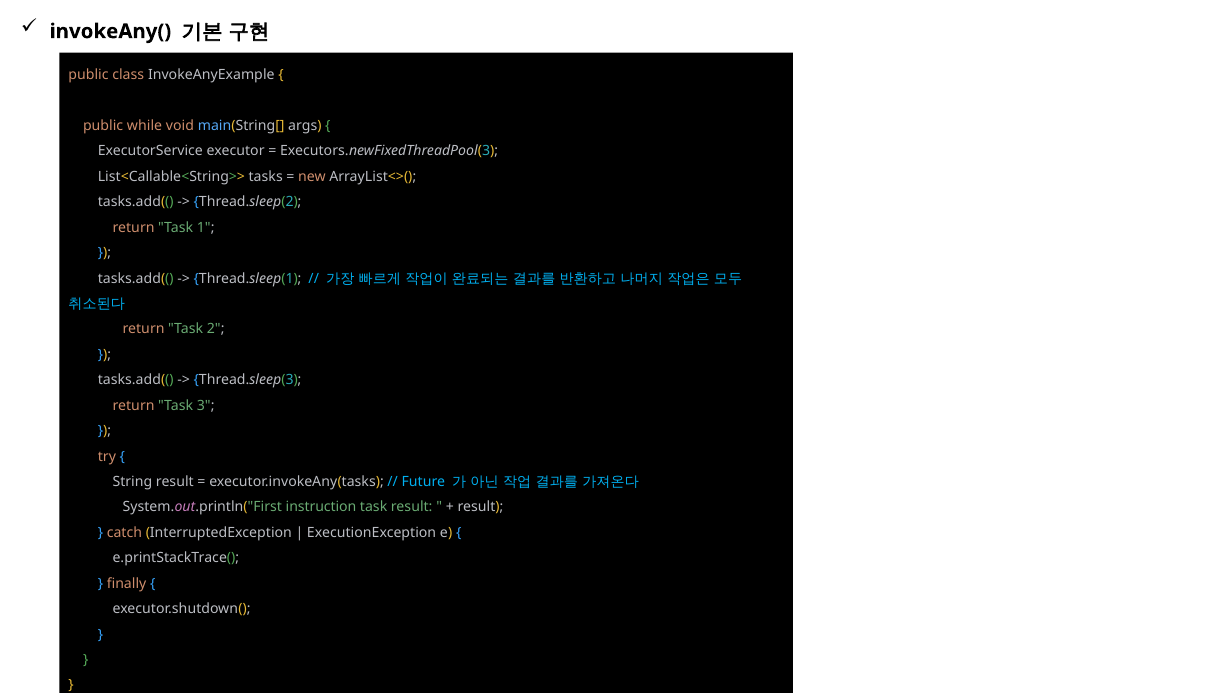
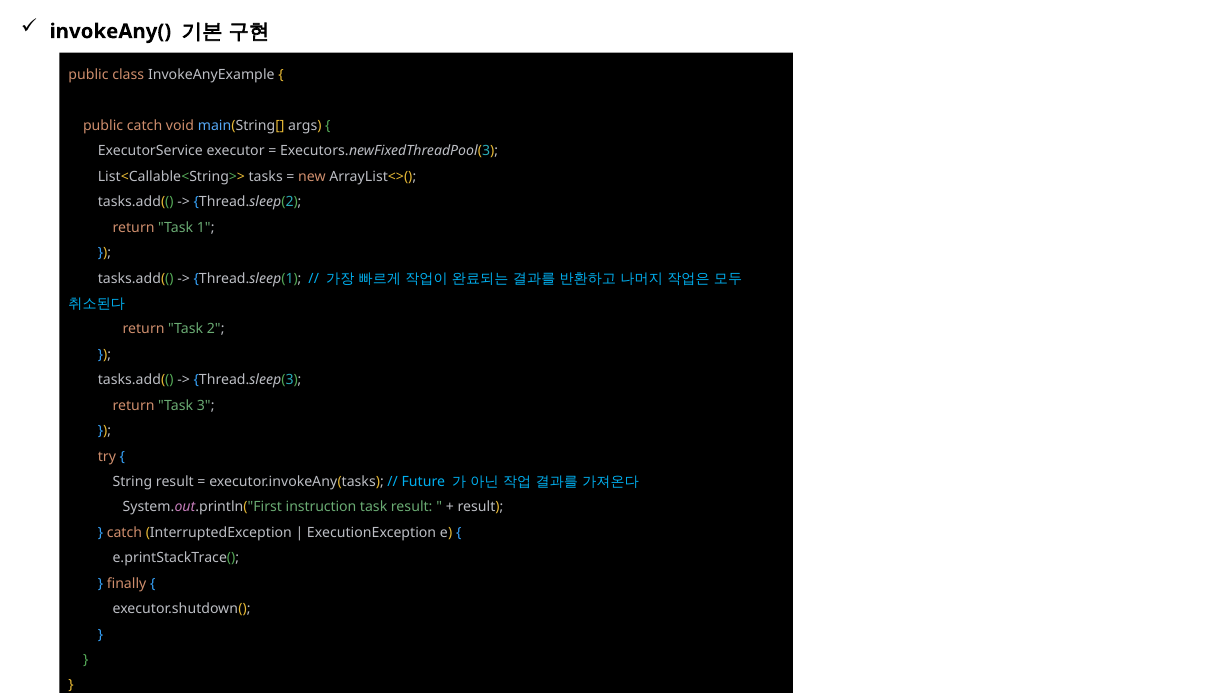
public while: while -> catch (145, 126)
